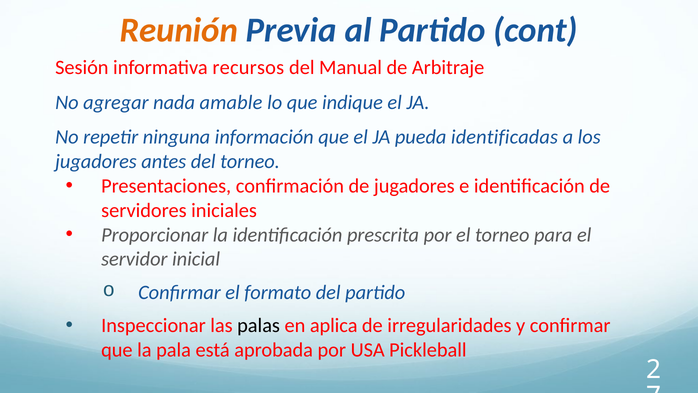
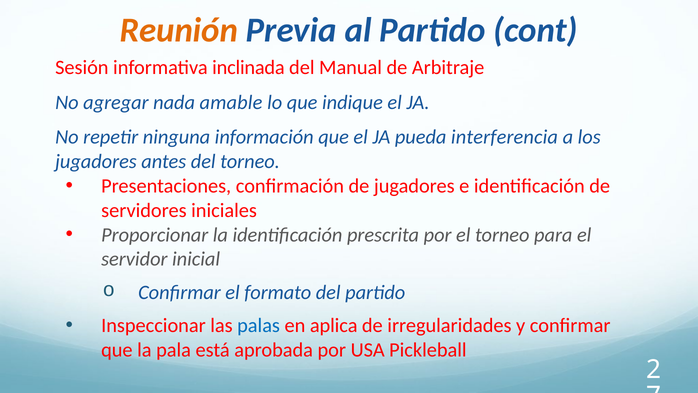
recursos: recursos -> inclinada (248, 68)
identificadas: identificadas -> interferencia (504, 137)
palas colour: black -> blue (259, 325)
